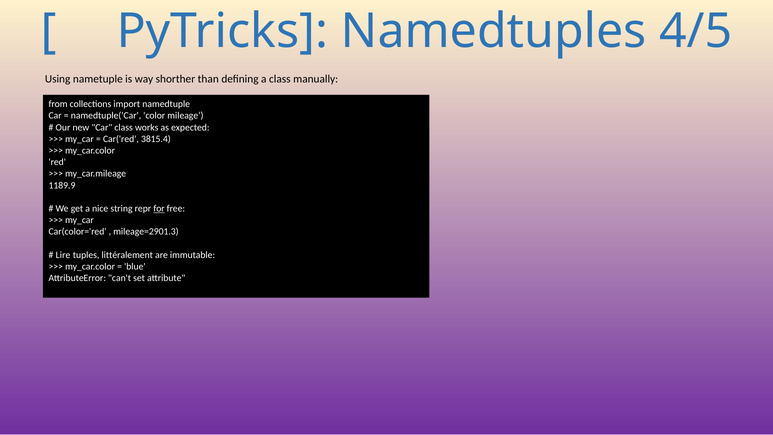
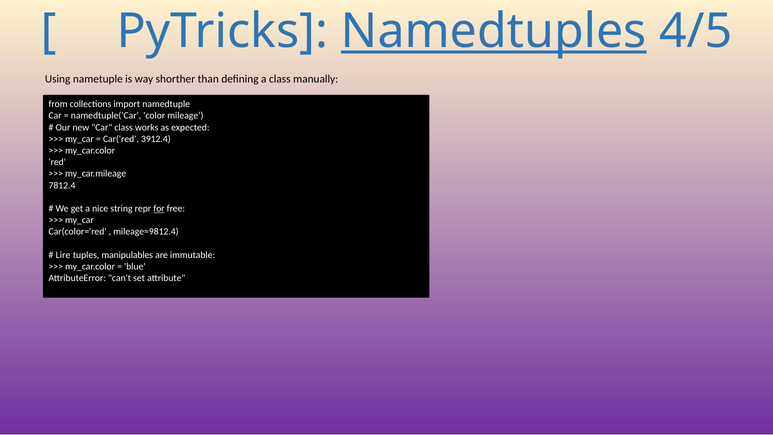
Namedtuples underline: none -> present (494, 31)
3815.4: 3815.4 -> 3912.4 (156, 139)
1189.9: 1189.9 -> 7812.4 (62, 185)
mileage=2901.3: mileage=2901.3 -> mileage=9812.4 (146, 232)
littéralement: littéralement -> manipulables (127, 255)
